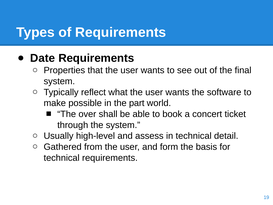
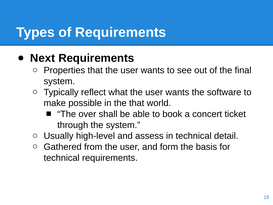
Date: Date -> Next (43, 58)
the part: part -> that (137, 103)
